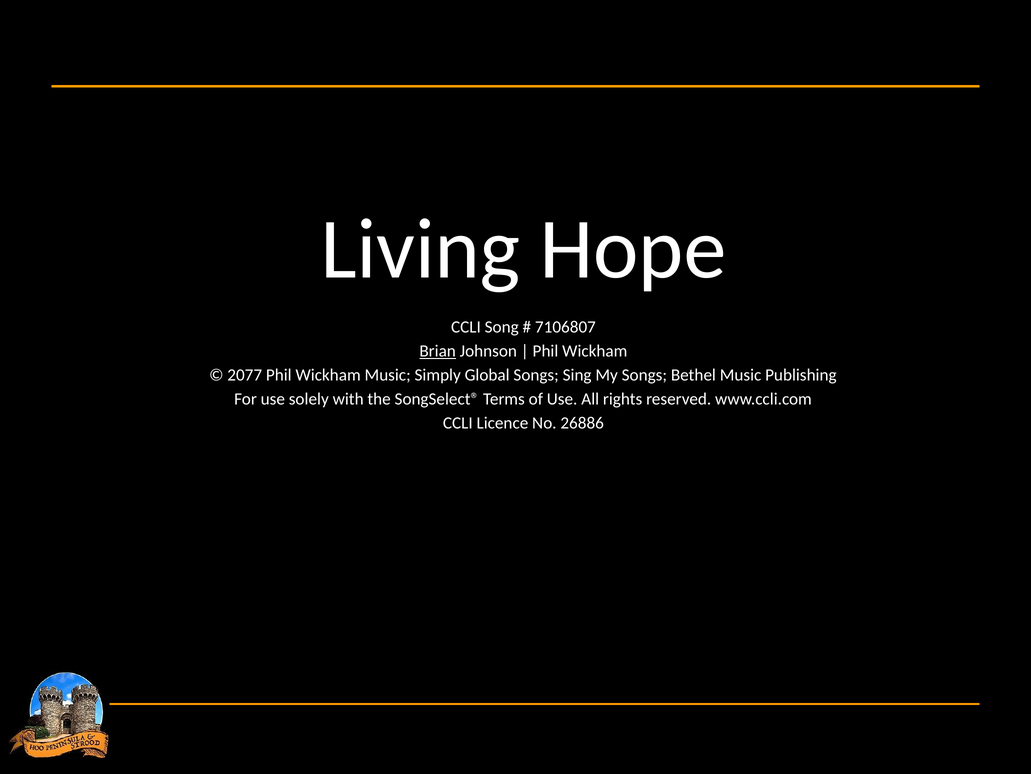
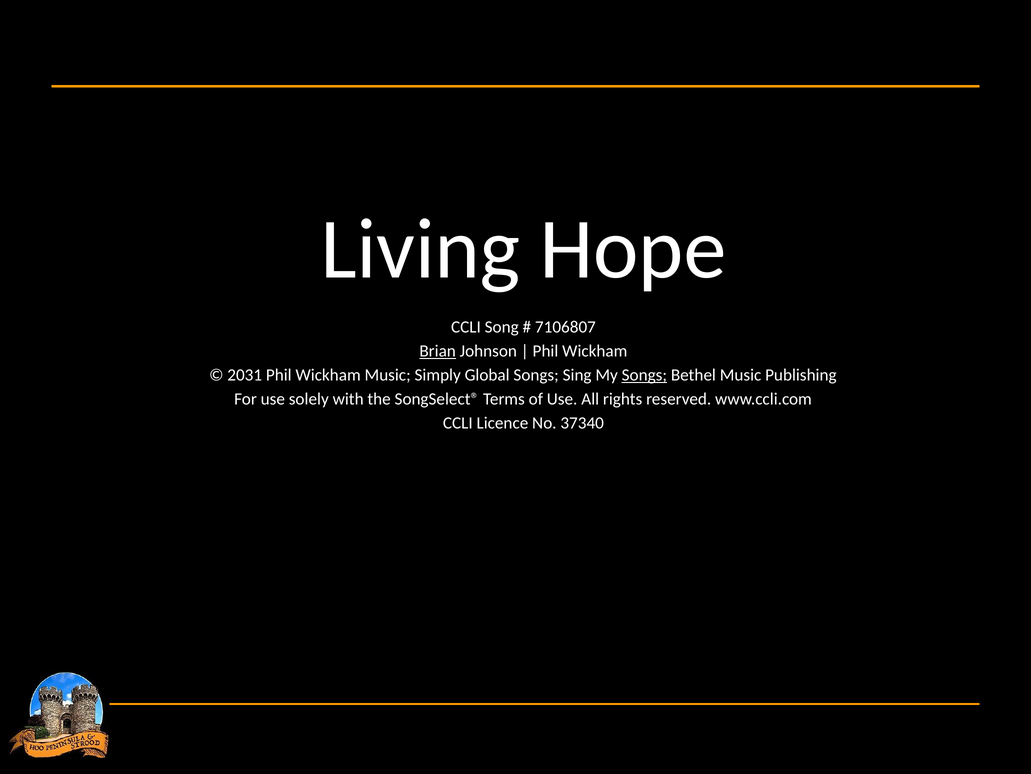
2077: 2077 -> 2031 (245, 375)
Songs underline: none -> present (644, 375)
26886: 26886 -> 37340 (582, 423)
